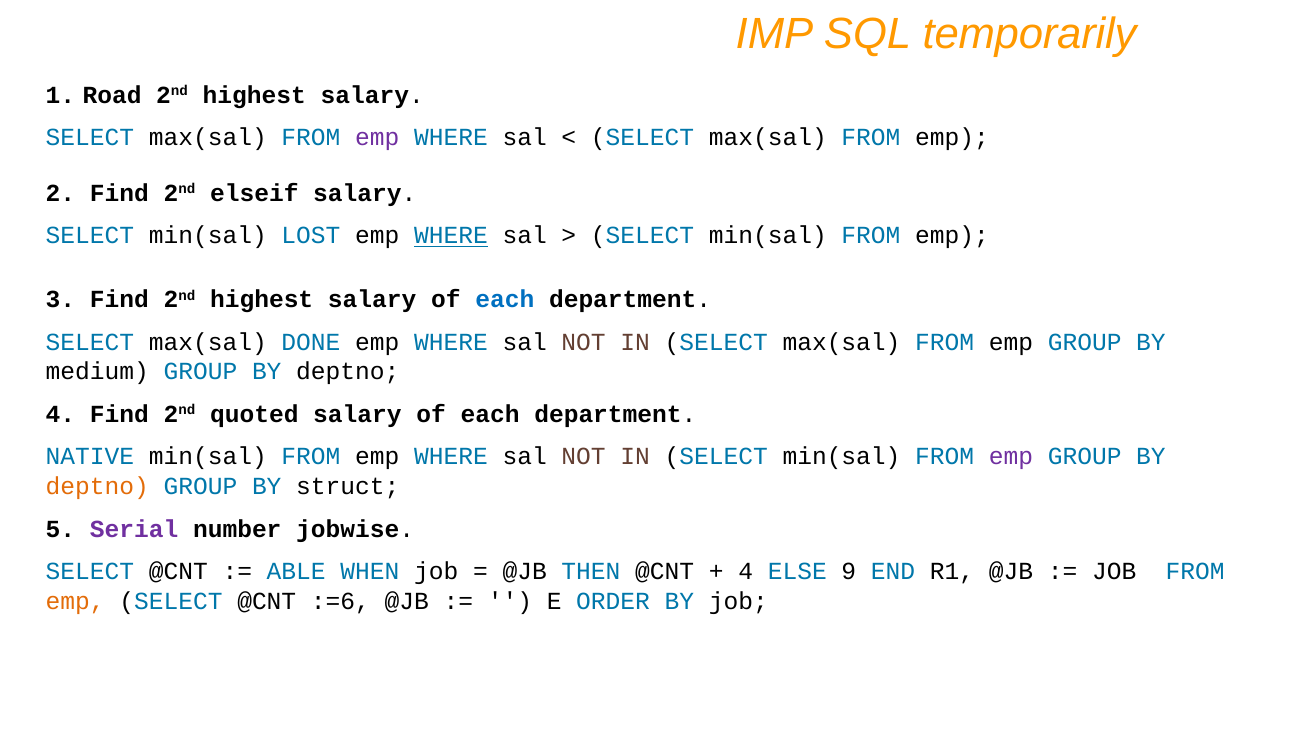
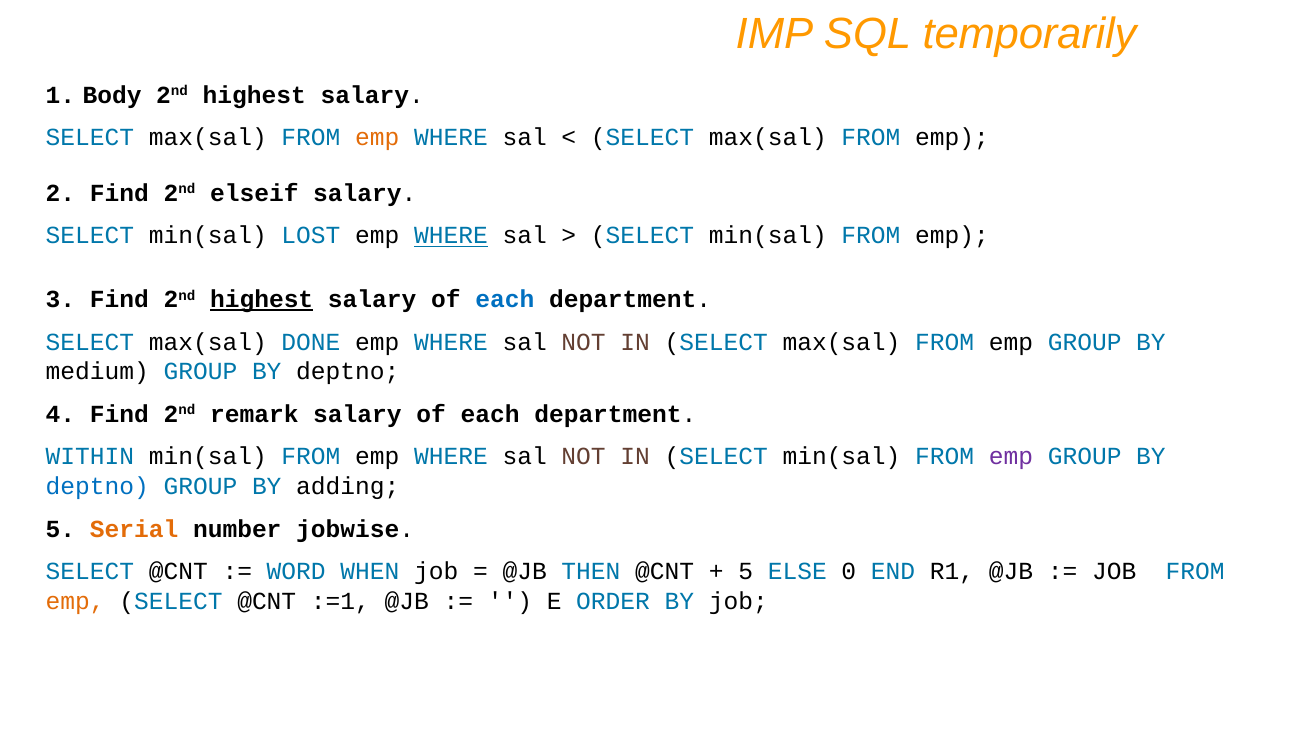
Road: Road -> Body (112, 95)
emp colour: purple -> orange (377, 137)
highest underline: none -> present (262, 299)
quoted: quoted -> remark (254, 414)
NATIVE: NATIVE -> WITHIN (90, 456)
deptno colour: orange -> blue (97, 486)
struct: struct -> adding (348, 486)
Serial colour: purple -> orange (134, 529)
ABLE: ABLE -> WORD (296, 571)
4: 4 -> 5 (746, 571)
9: 9 -> 0 (849, 571)
:=6: :=6 -> :=1 (340, 601)
